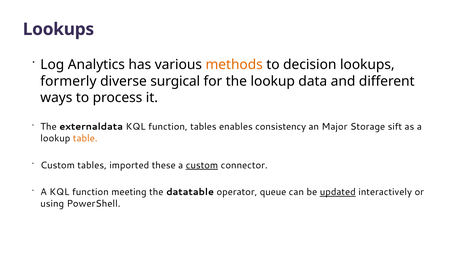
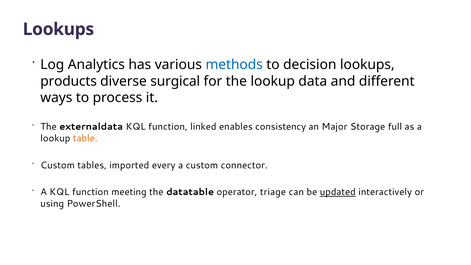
methods colour: orange -> blue (234, 65)
formerly: formerly -> products (69, 81)
function tables: tables -> linked (203, 127)
sift: sift -> full (395, 127)
these: these -> every (164, 165)
custom underline: present -> none (202, 165)
queue: queue -> triage (273, 192)
